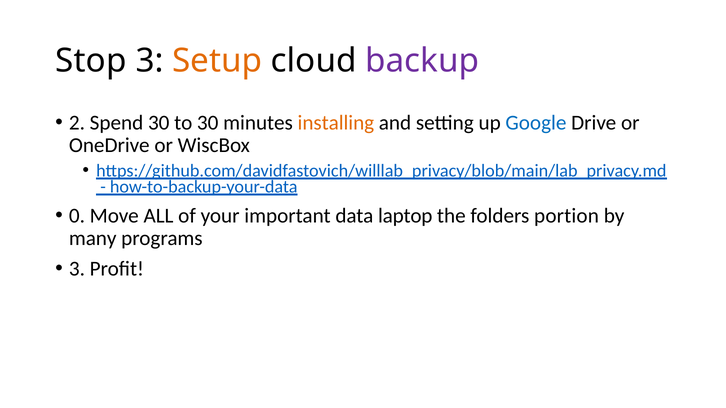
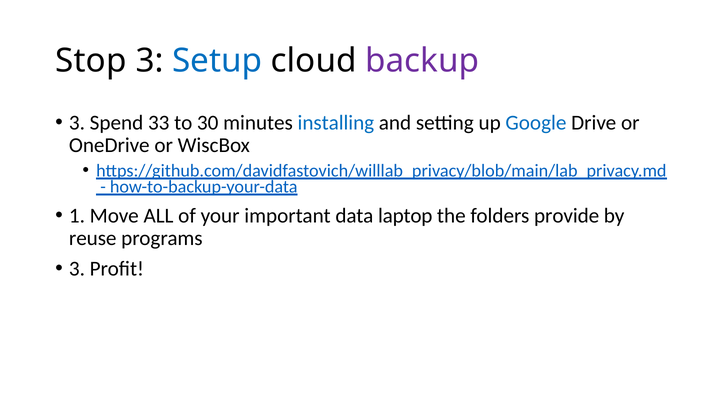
Setup colour: orange -> blue (217, 61)
2: 2 -> 3 (77, 123)
Spend 30: 30 -> 33 (159, 123)
installing colour: orange -> blue (336, 123)
0: 0 -> 1 (77, 216)
portion: portion -> provide (567, 216)
many: many -> reuse (93, 239)
